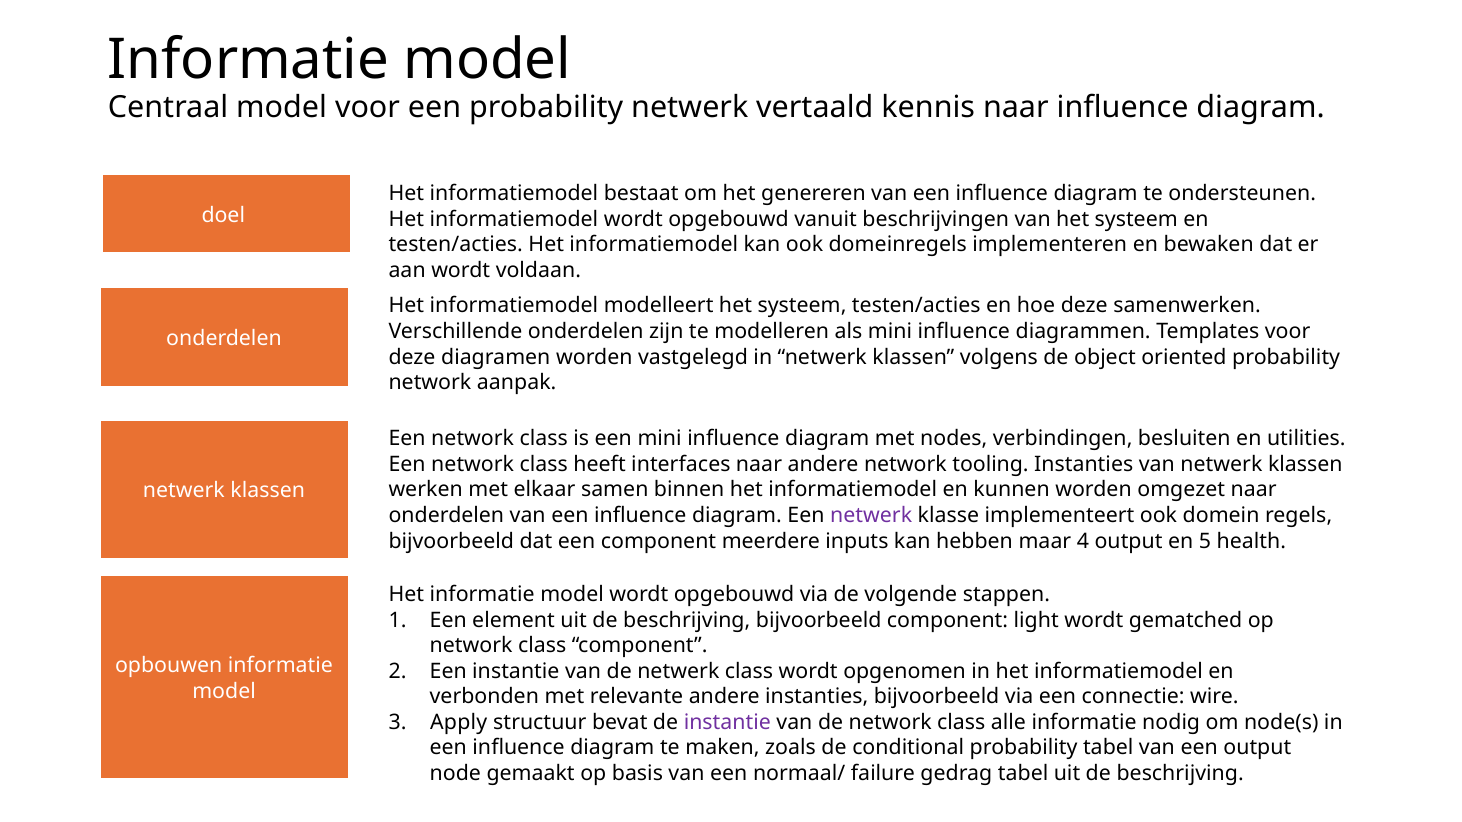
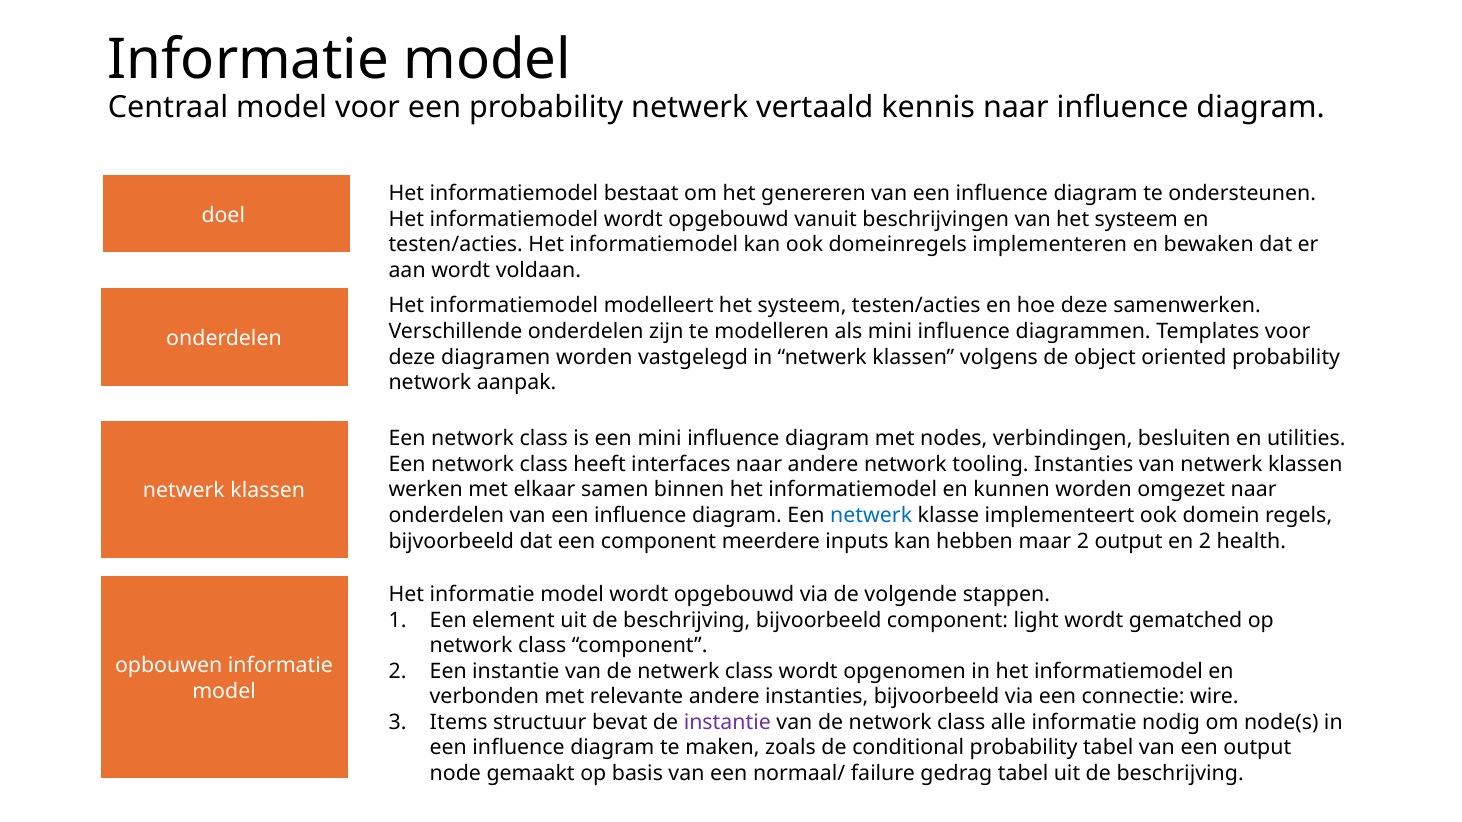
netwerk colour: purple -> blue (871, 516)
maar 4: 4 -> 2 (1083, 541)
en 5: 5 -> 2 (1205, 541)
Apply: Apply -> Items (459, 723)
